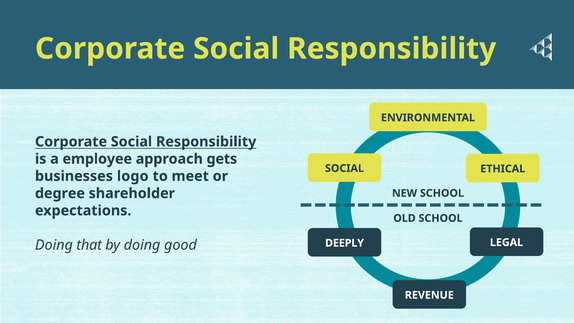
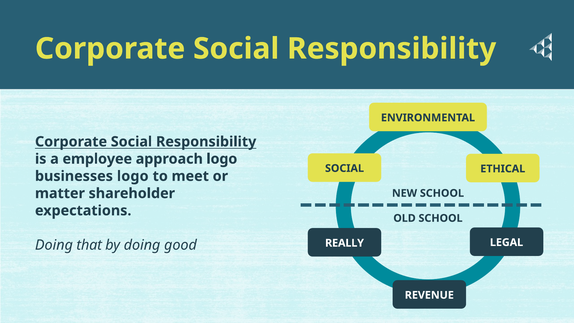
approach gets: gets -> logo (222, 159)
degree: degree -> matter (60, 193)
DEEPLY: DEEPLY -> REALLY (345, 243)
